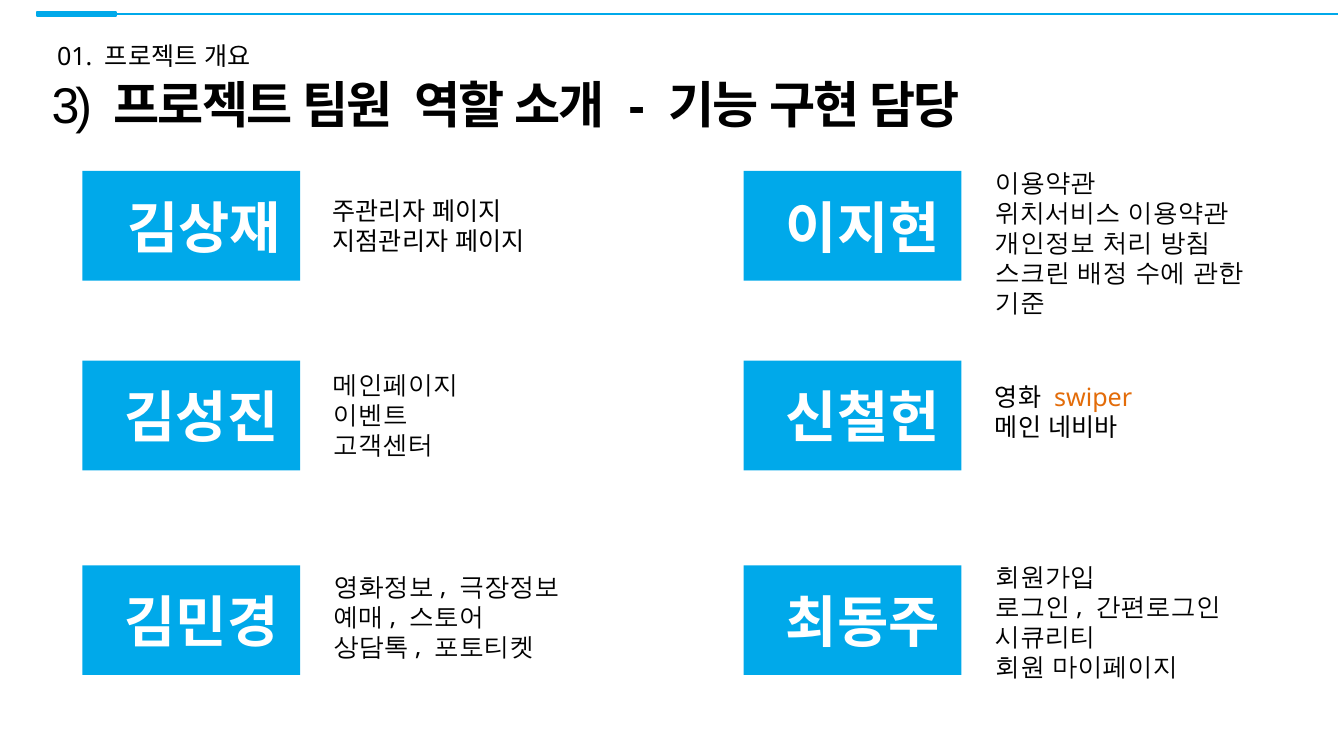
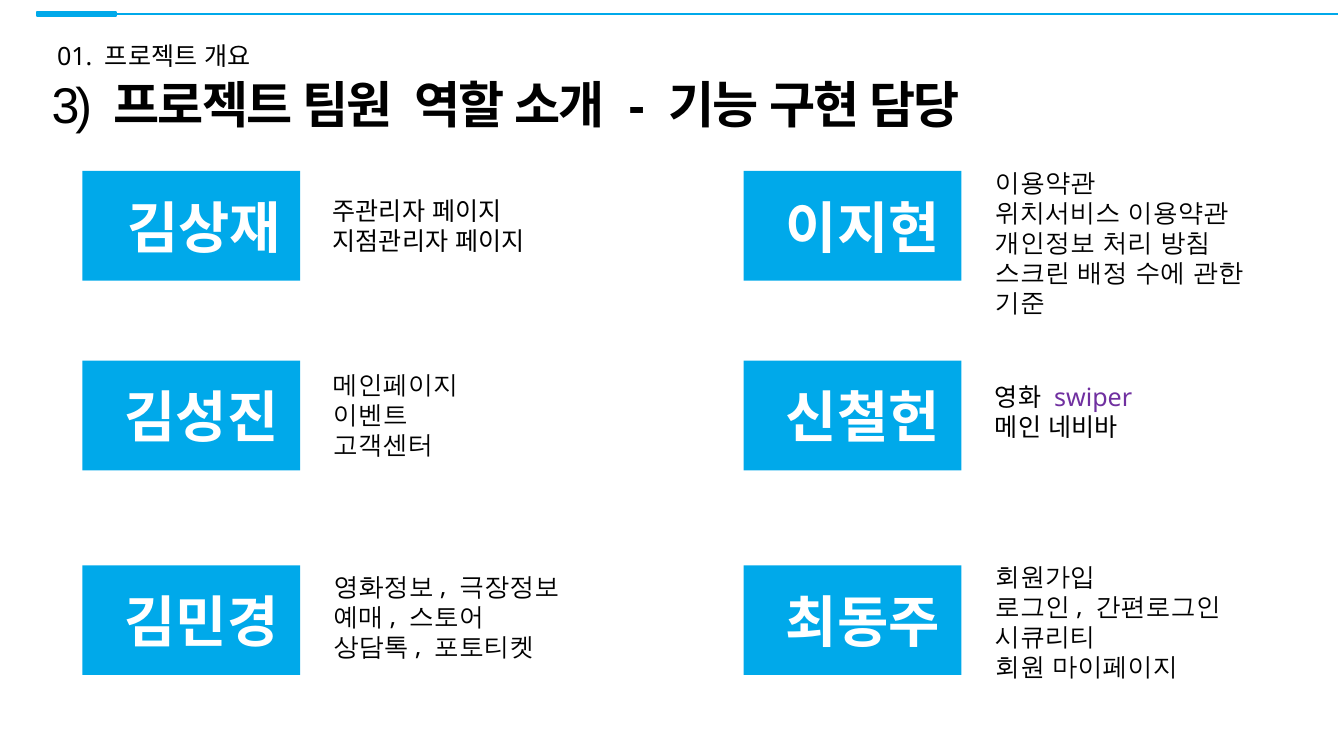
swiper colour: orange -> purple (1093, 398)
